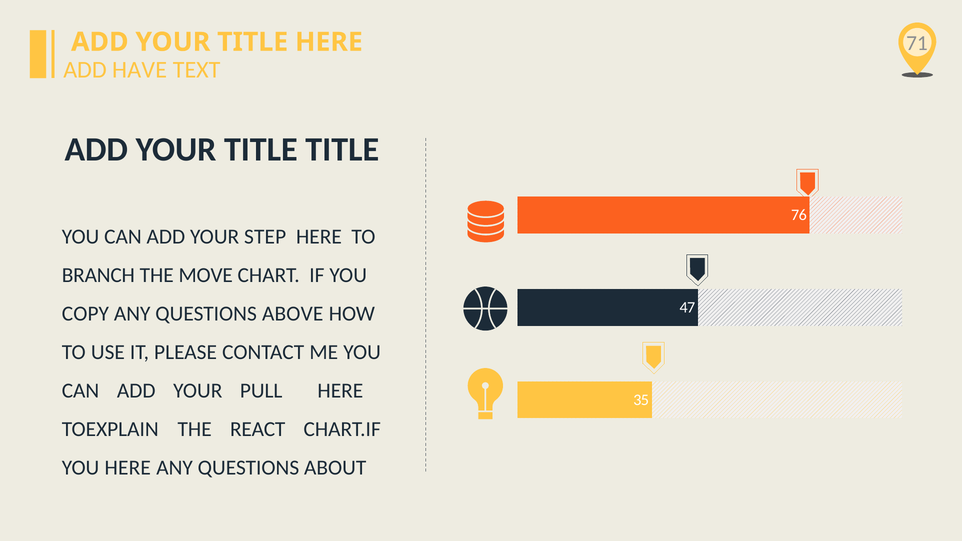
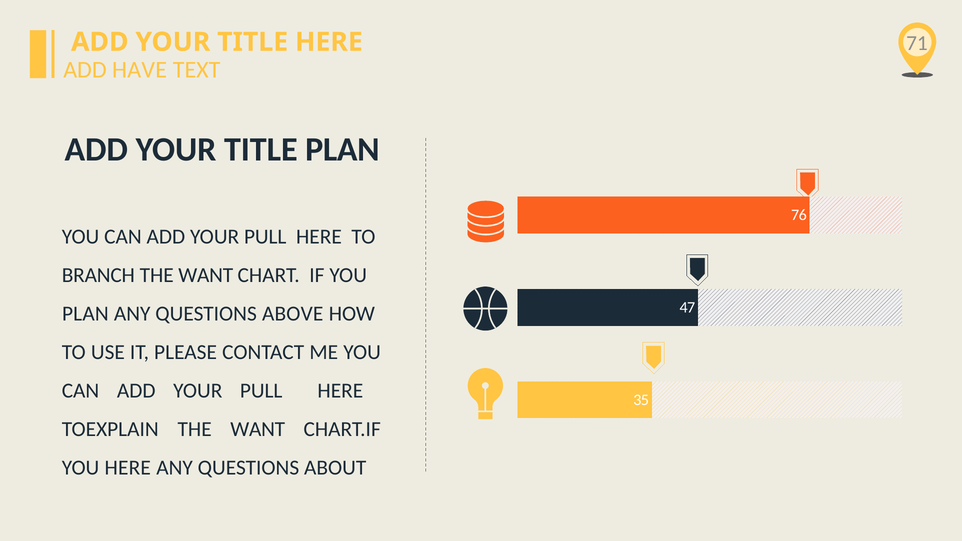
TITLE TITLE: TITLE -> PLAN (342, 150)
STEP: STEP -> PULL (265, 237)
MOVE: MOVE -> WANT (206, 275)
COPY: COPY -> PLAN (85, 314)
TOEXPLAIN THE REACT: REACT -> WANT (258, 429)
